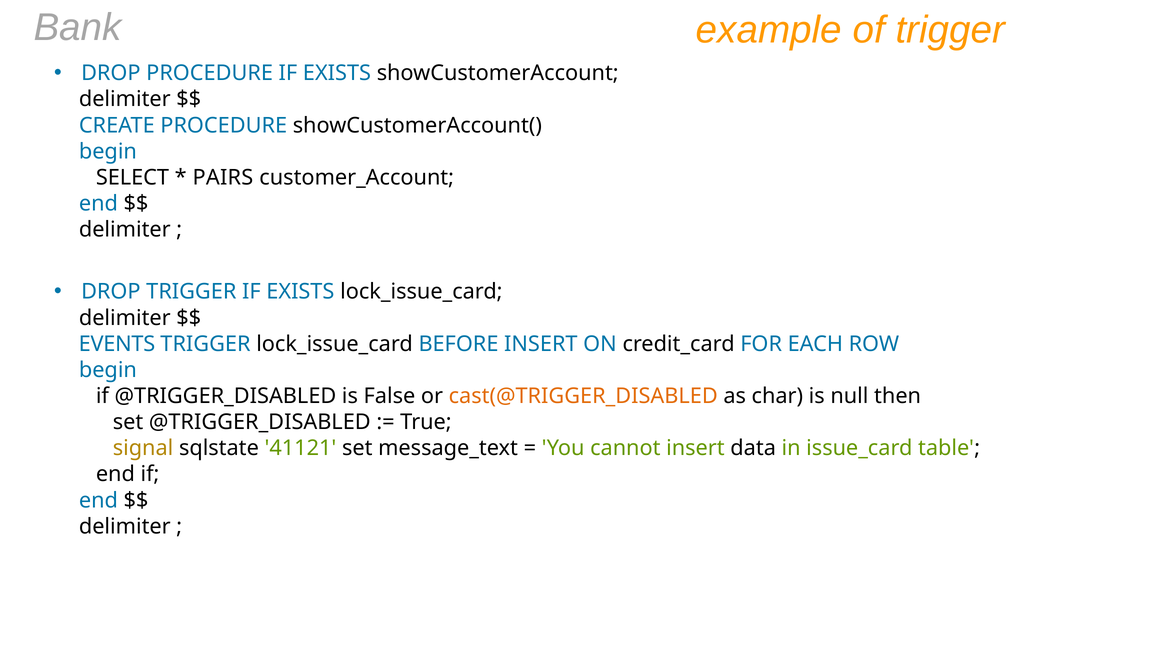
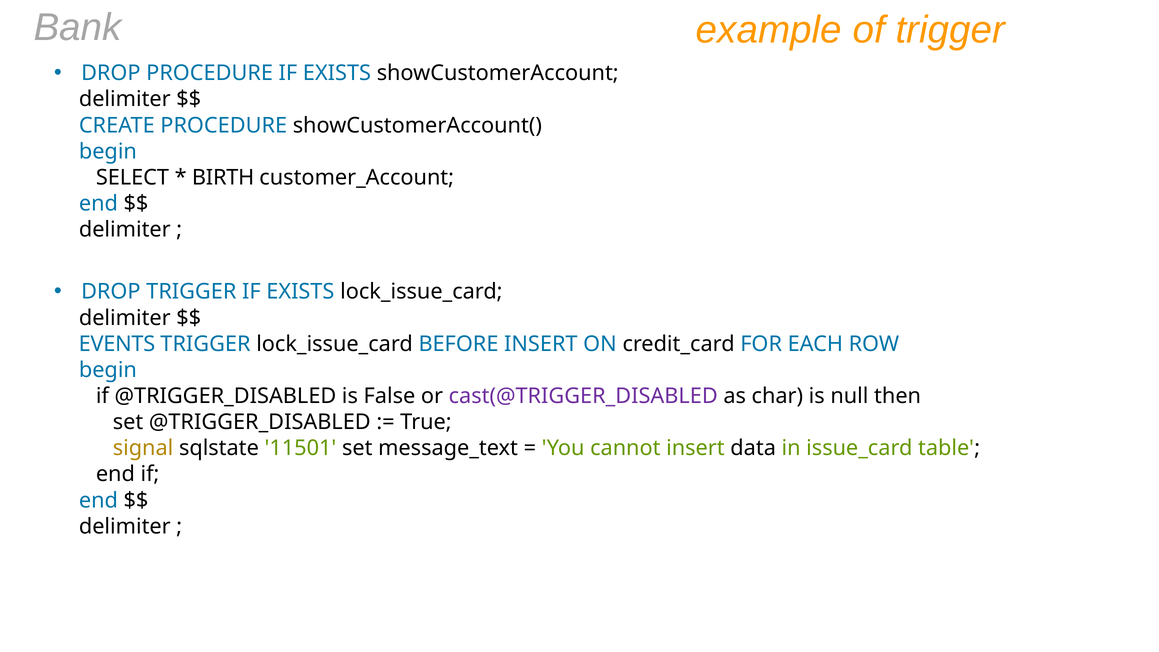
PAIRS: PAIRS -> BIRTH (223, 178)
cast(@TRIGGER_DISABLED colour: orange -> purple (583, 396)
41121: 41121 -> 11501 (300, 448)
